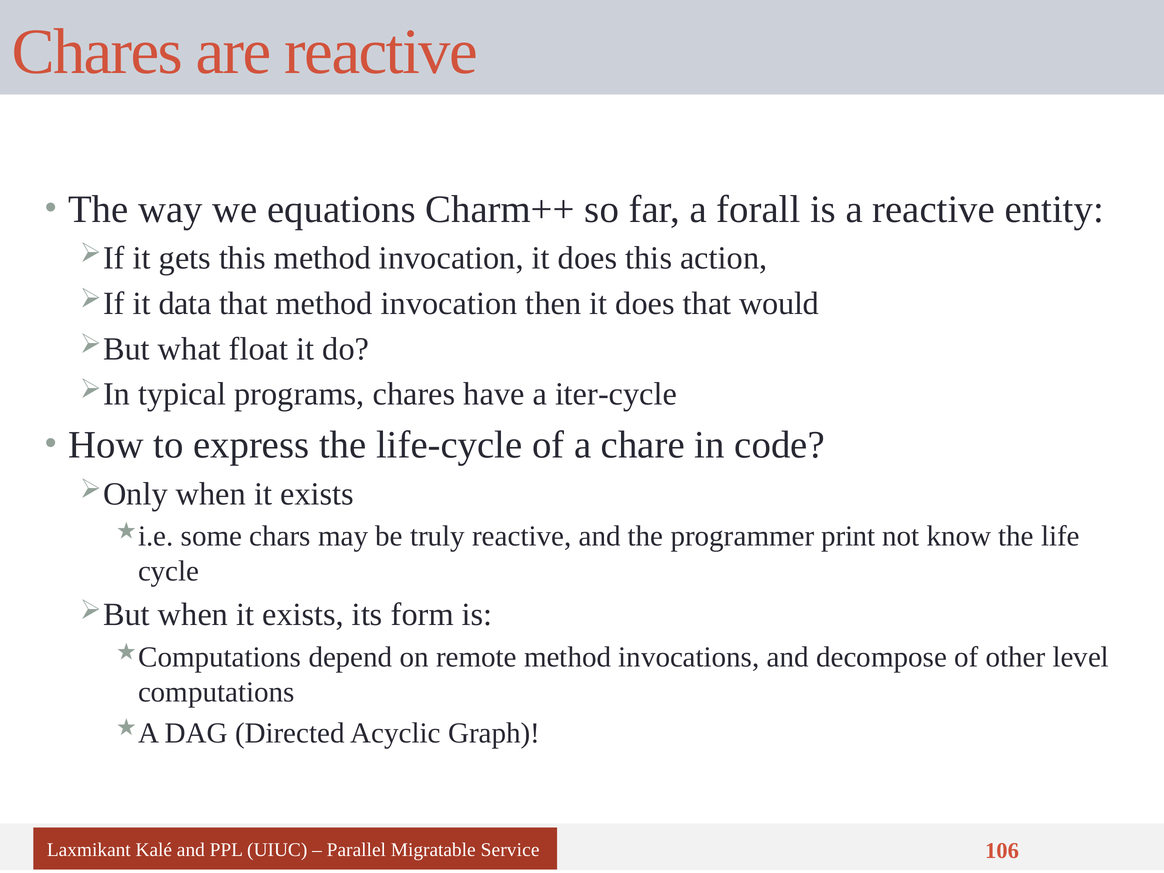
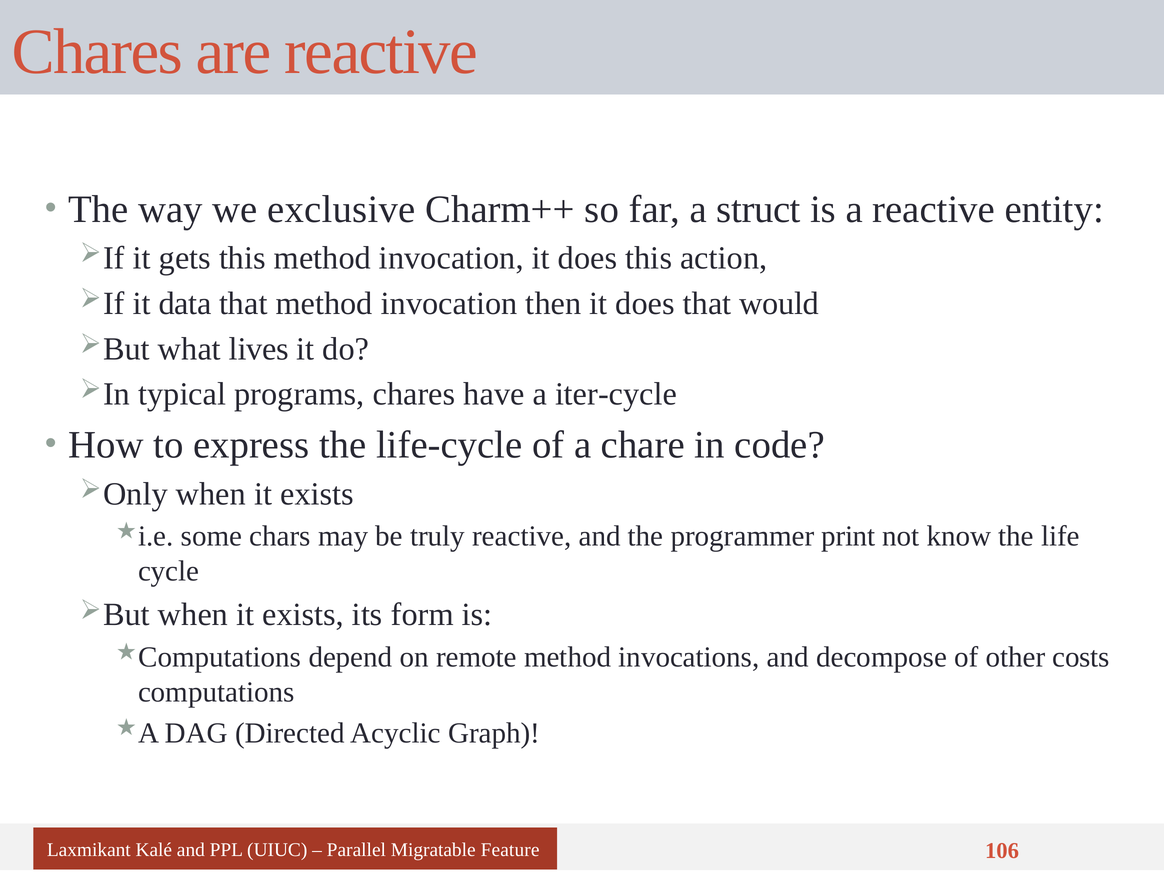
equations: equations -> exclusive (341, 209)
forall: forall -> struct (759, 209)
float: float -> lives (259, 349)
level: level -> costs (1081, 657)
Service: Service -> Feature (510, 850)
